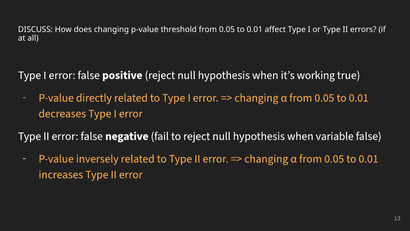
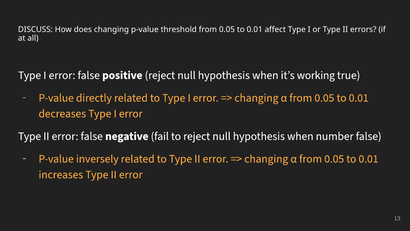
variable: variable -> number (335, 136)
